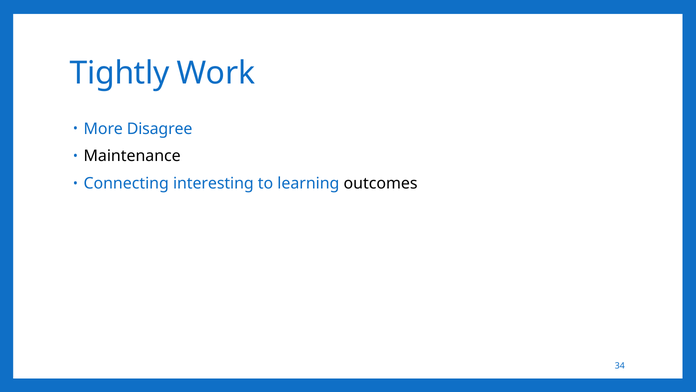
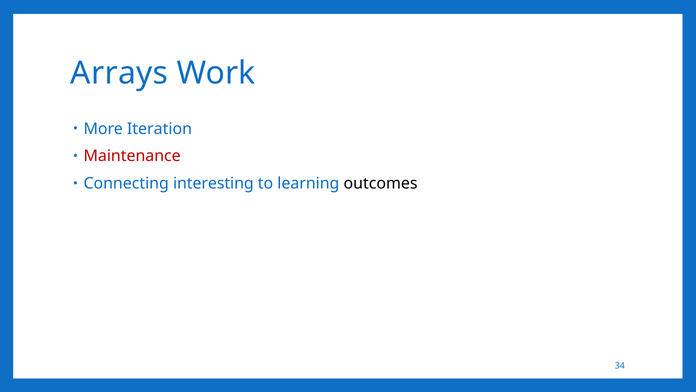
Tightly: Tightly -> Arrays (119, 73)
Disagree: Disagree -> Iteration (159, 129)
Maintenance colour: black -> red (132, 156)
